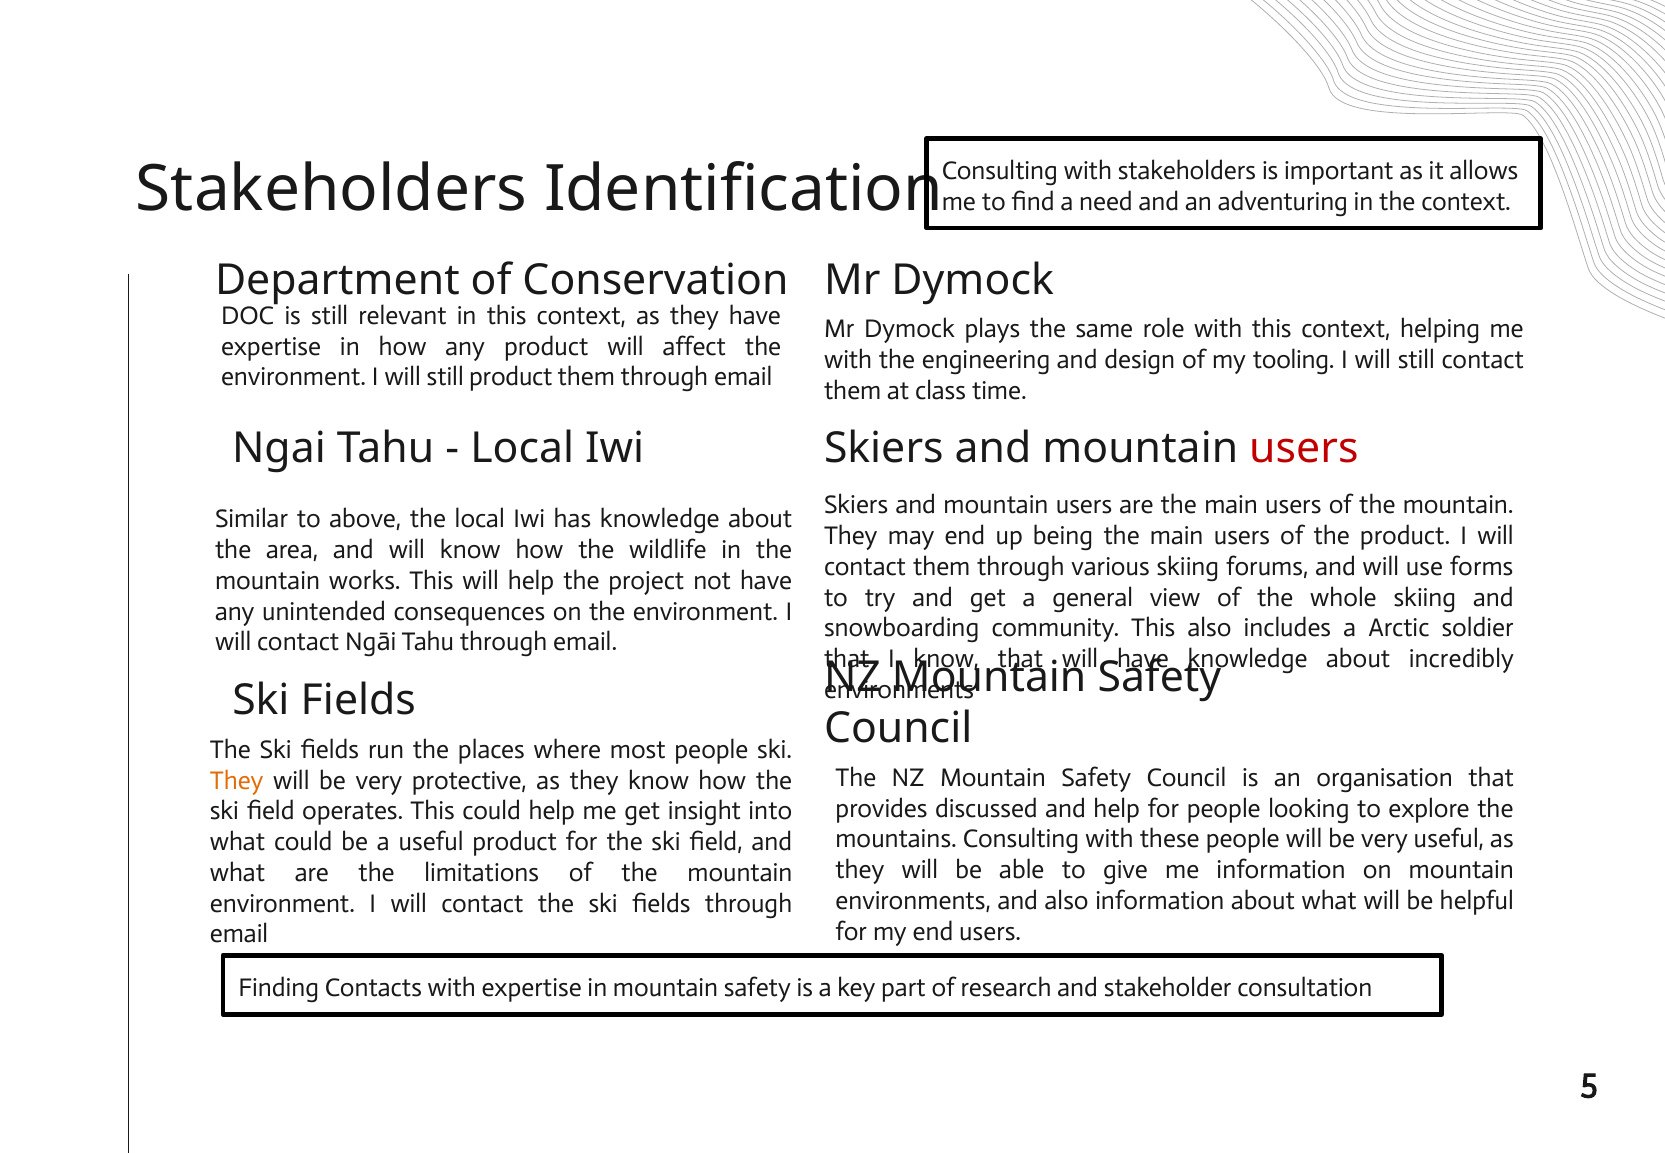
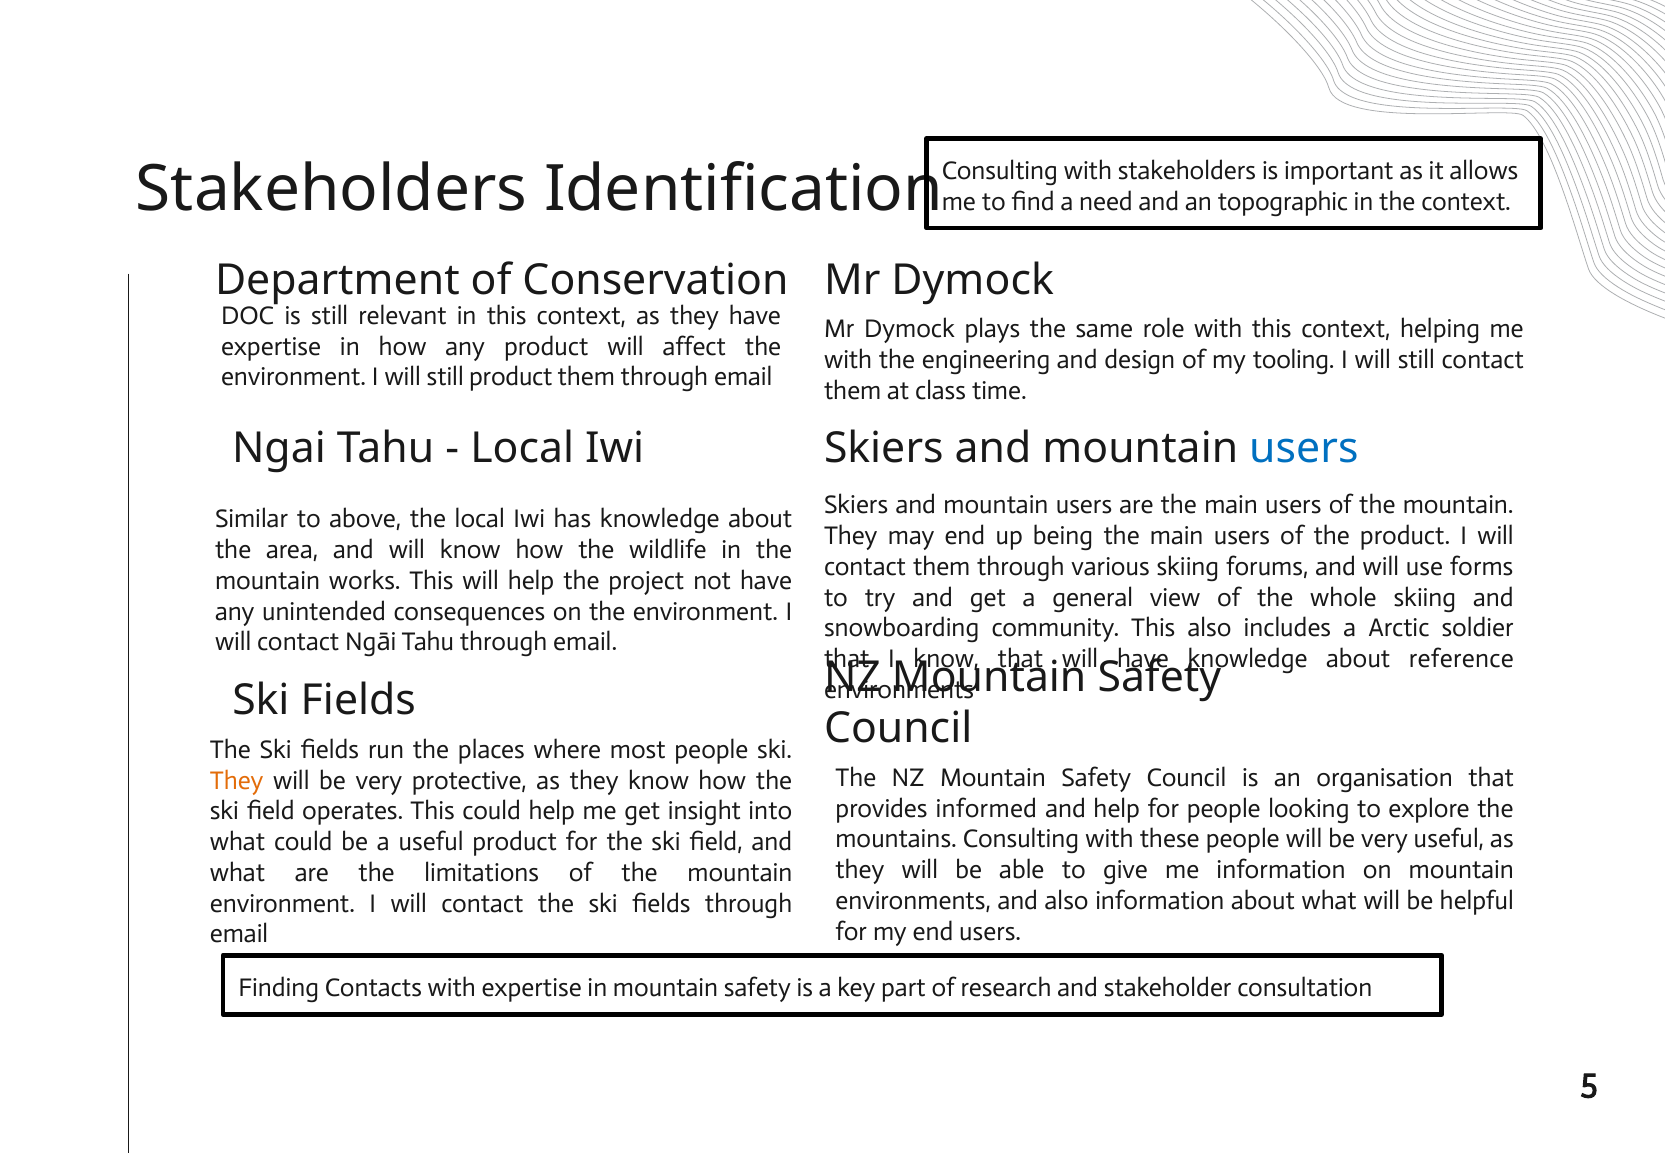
adventuring: adventuring -> topographic (1283, 202)
users colour: red -> blue (1304, 449)
incredibly: incredibly -> reference (1461, 659)
discussed: discussed -> informed (986, 809)
